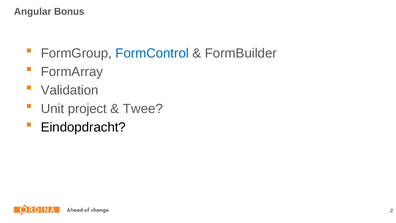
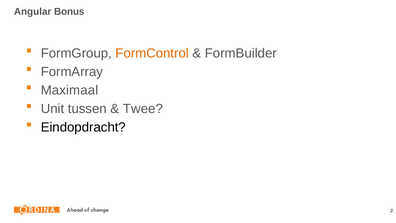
FormControl colour: blue -> orange (152, 53)
Validation: Validation -> Maximaal (70, 90)
project: project -> tussen (87, 109)
